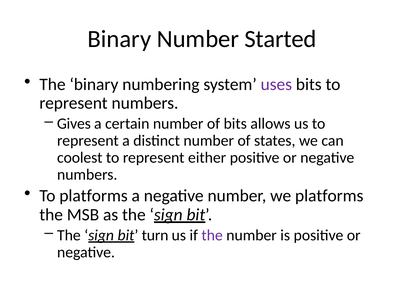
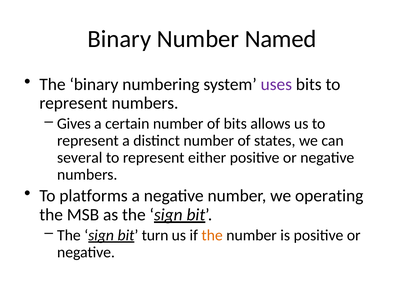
Started: Started -> Named (281, 39)
coolest: coolest -> several (80, 158)
we platforms: platforms -> operating (329, 196)
the colour: purple -> orange (212, 235)
